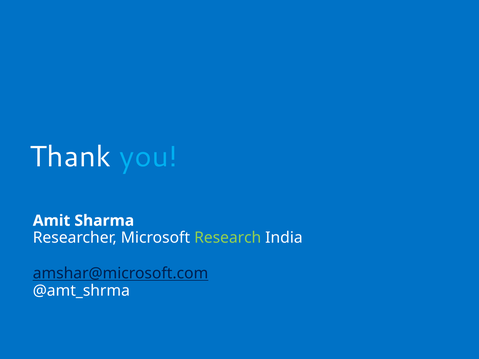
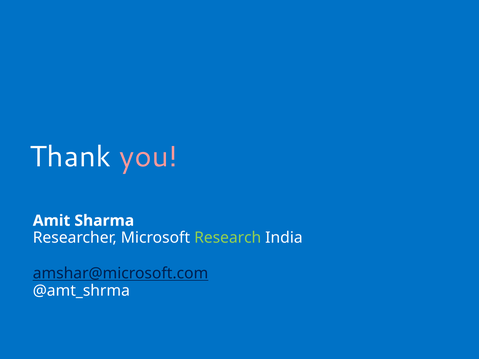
you colour: light blue -> pink (149, 157)
